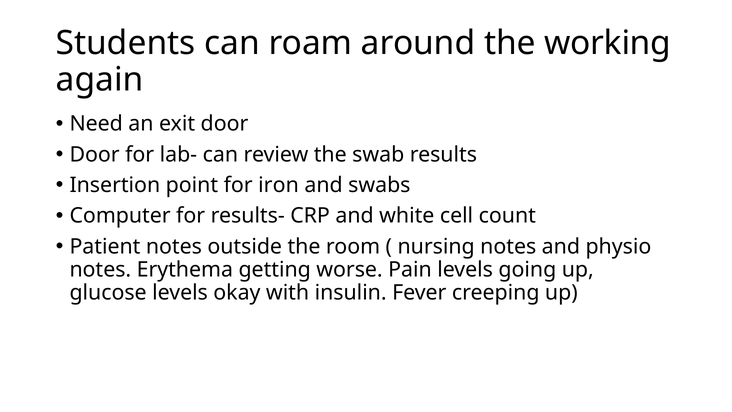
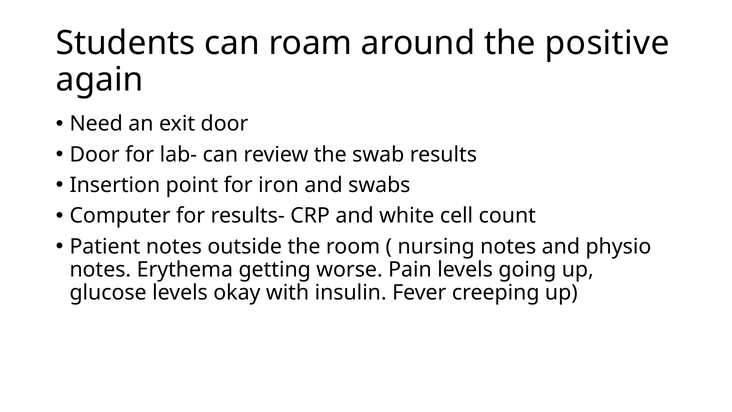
working: working -> positive (607, 43)
